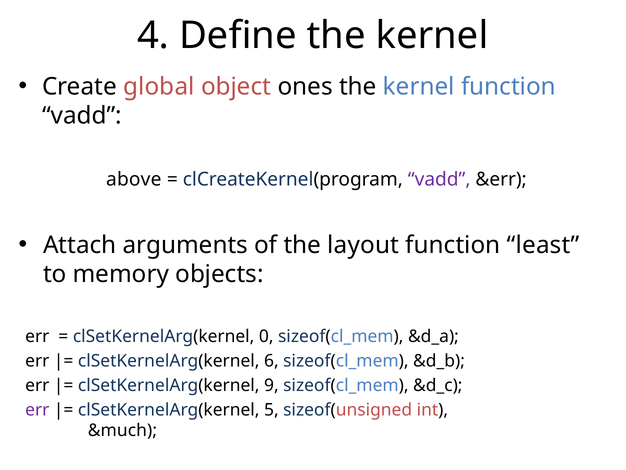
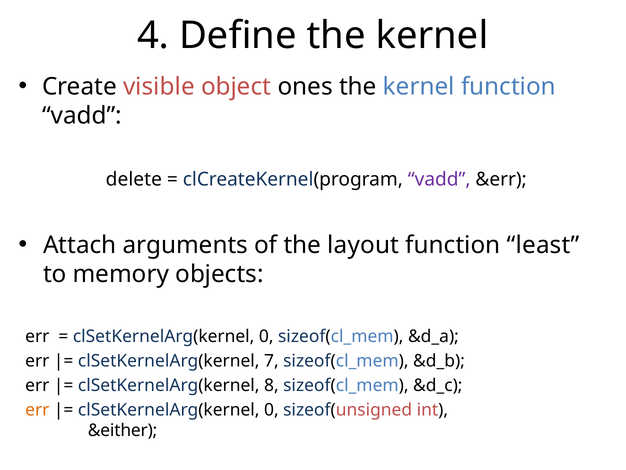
global: global -> visible (159, 87)
above: above -> delete (134, 179)
6: 6 -> 7 (271, 361)
9: 9 -> 8 (271, 385)
err colour: purple -> orange (37, 409)
5: 5 -> 0 (271, 409)
&much: &much -> &either (123, 430)
